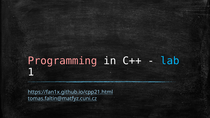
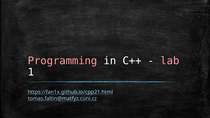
lab colour: light blue -> pink (170, 61)
